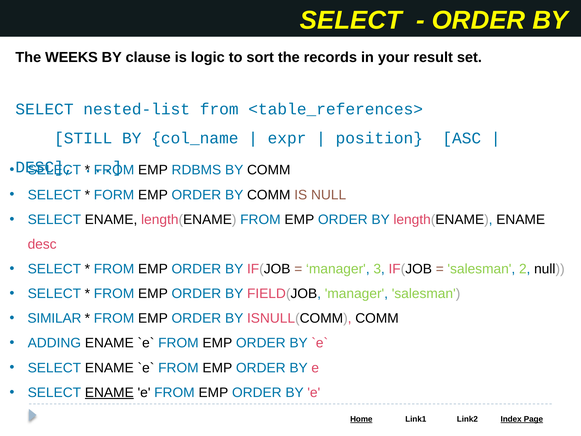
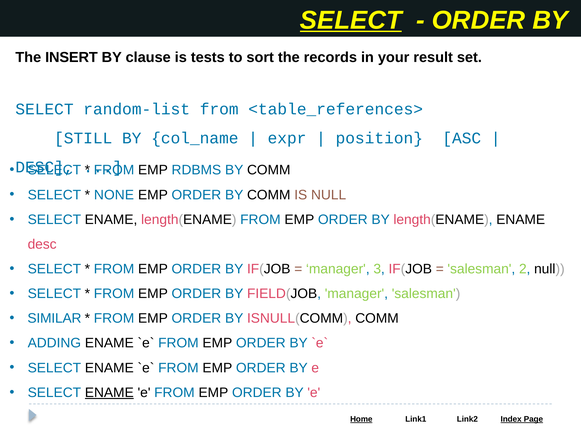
SELECT underline: none -> present (351, 20)
WEEKS: WEEKS -> INSERT (71, 57)
logic: logic -> tests (208, 57)
nested-list: nested-list -> random-list (137, 109)
FORM: FORM -> NONE (114, 195)
